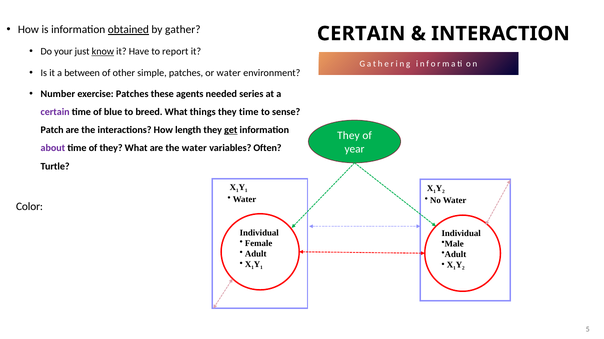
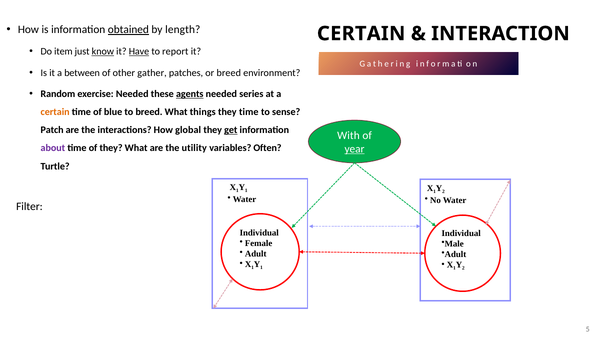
gather: gather -> length (183, 30)
your: your -> item (63, 52)
Have underline: none -> present (139, 52)
simple: simple -> gather (152, 73)
or water: water -> breed (229, 73)
Number: Number -> Random (58, 94)
exercise Patches: Patches -> Needed (132, 94)
agents underline: none -> present (190, 94)
certain colour: purple -> orange (55, 112)
length: length -> global (188, 130)
They: They -> With (348, 136)
the water: water -> utility (194, 148)
year underline: none -> present (355, 149)
Color: Color -> Filter (29, 207)
